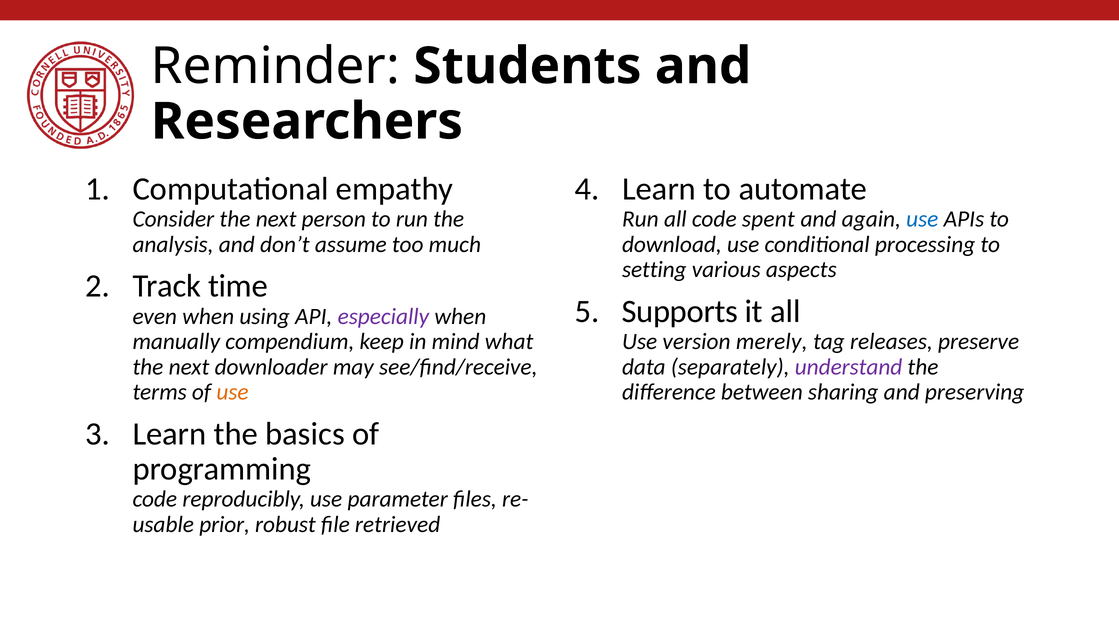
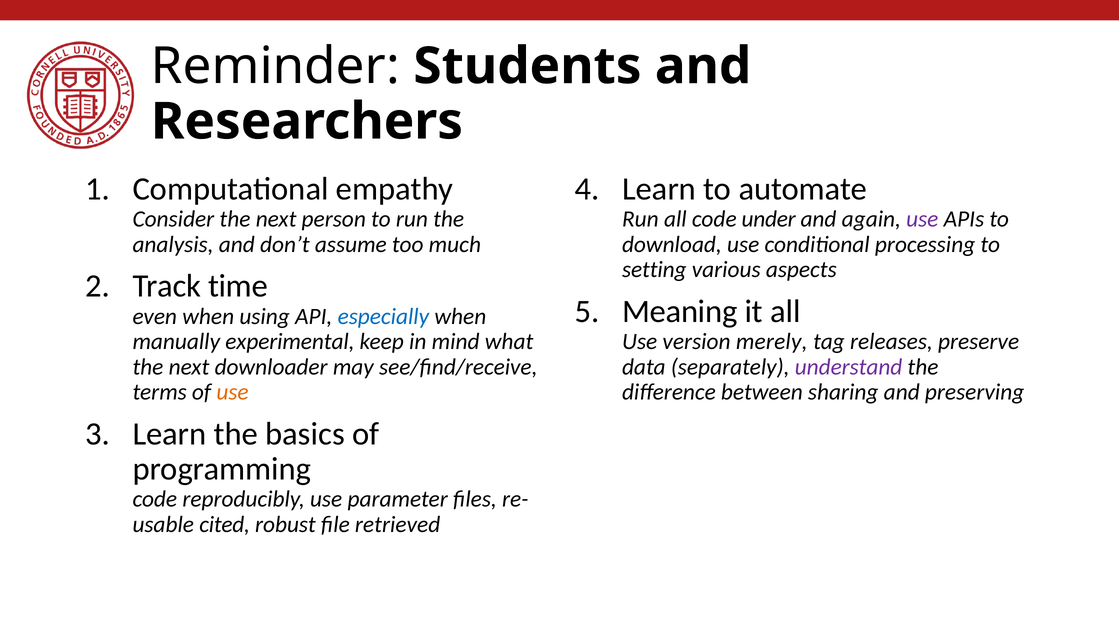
spent: spent -> under (769, 219)
use colour: blue -> purple (922, 219)
Supports: Supports -> Meaning (680, 312)
especially colour: purple -> blue (383, 317)
compendium: compendium -> experimental (290, 342)
prior: prior -> cited (225, 525)
